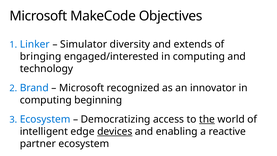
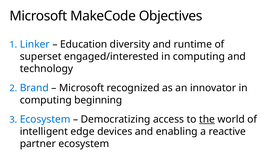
Simulator: Simulator -> Education (84, 44)
extends: extends -> runtime (193, 44)
bringing: bringing -> superset (41, 56)
devices underline: present -> none (115, 131)
